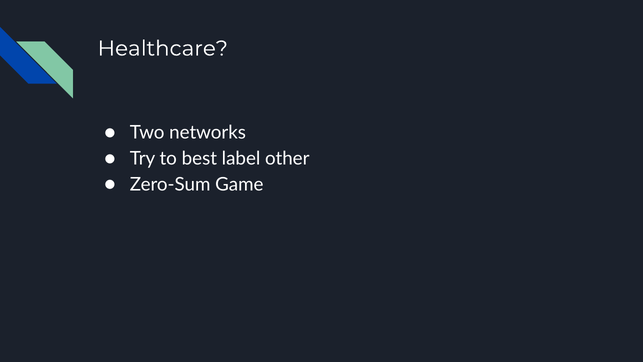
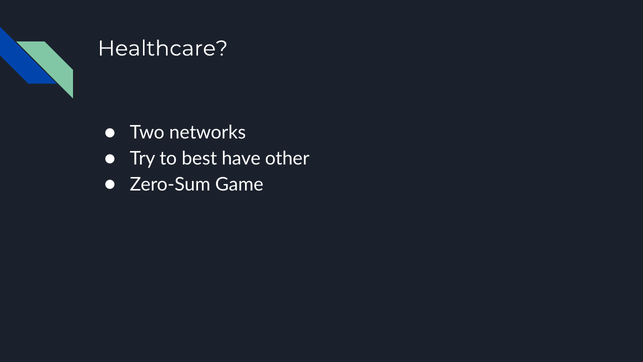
label: label -> have (241, 158)
